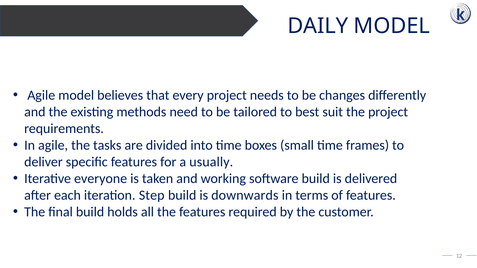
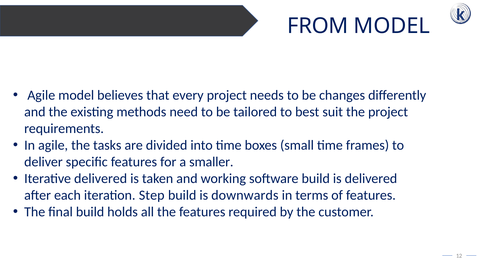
DAILY: DAILY -> FROM (318, 26)
usually: usually -> smaller (211, 162)
Iterative everyone: everyone -> delivered (101, 179)
